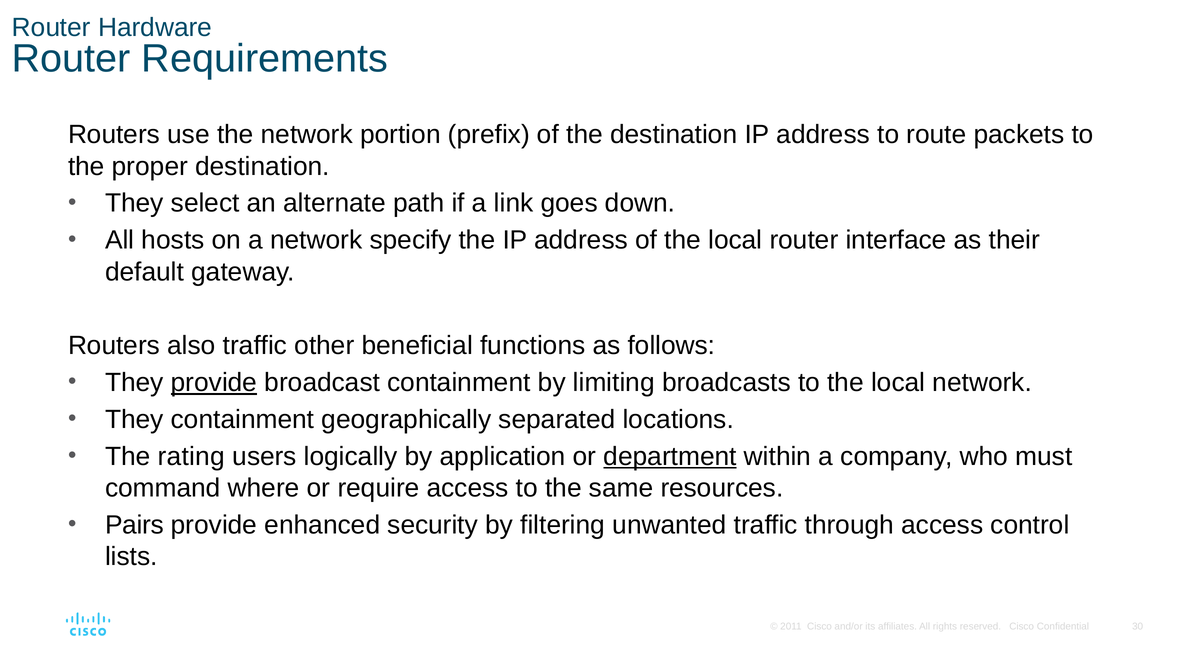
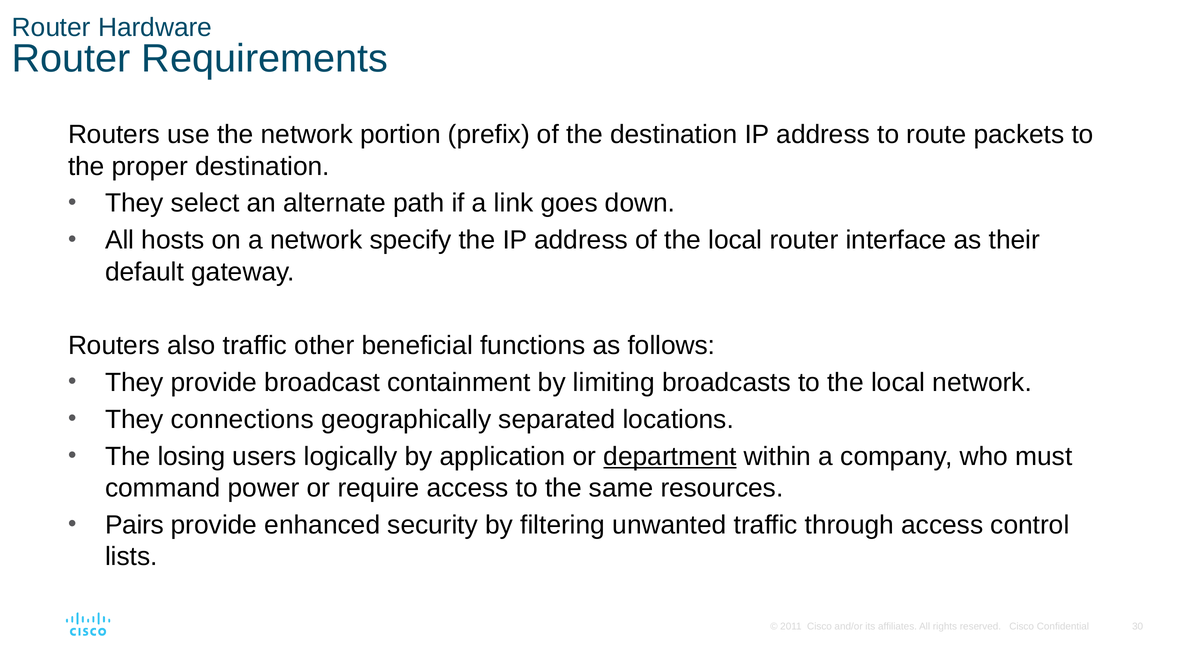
provide underline: present -> none (214, 383)
They containment: containment -> connections (242, 420)
rating: rating -> losing (192, 457)
where: where -> power (264, 488)
